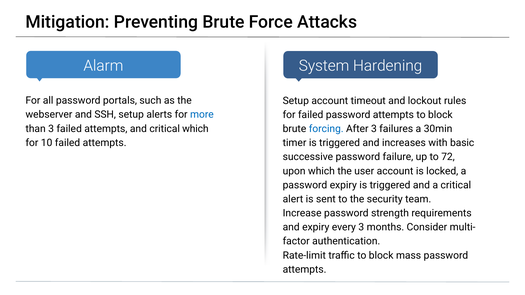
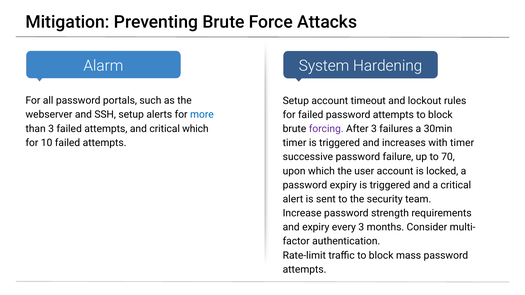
forcing colour: blue -> purple (326, 129)
with basic: basic -> timer (462, 143)
72: 72 -> 70 (448, 157)
